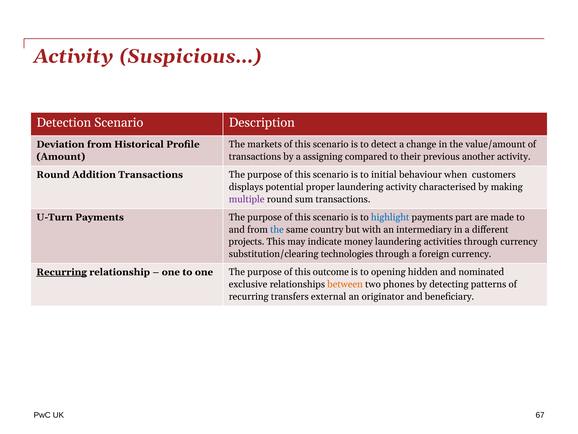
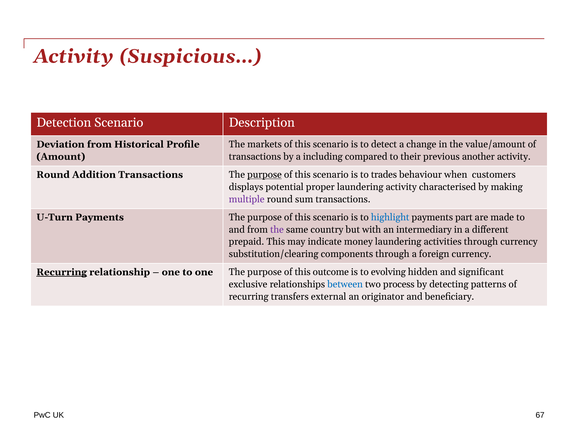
assigning: assigning -> including (323, 156)
purpose underline: none -> present (265, 174)
initial: initial -> trades (384, 174)
the colour: blue -> purple (277, 229)
projects: projects -> prepaid (246, 241)
technologies: technologies -> components (347, 254)
opening: opening -> evolving (388, 272)
nominated: nominated -> significant (481, 272)
between colour: orange -> blue (345, 284)
phones: phones -> process (399, 284)
